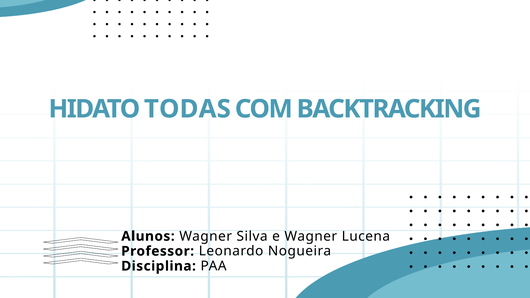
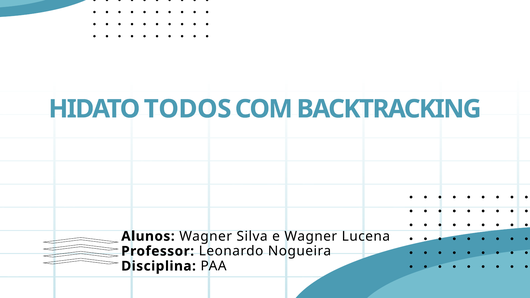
TODAS: TODAS -> TODOS (188, 109)
